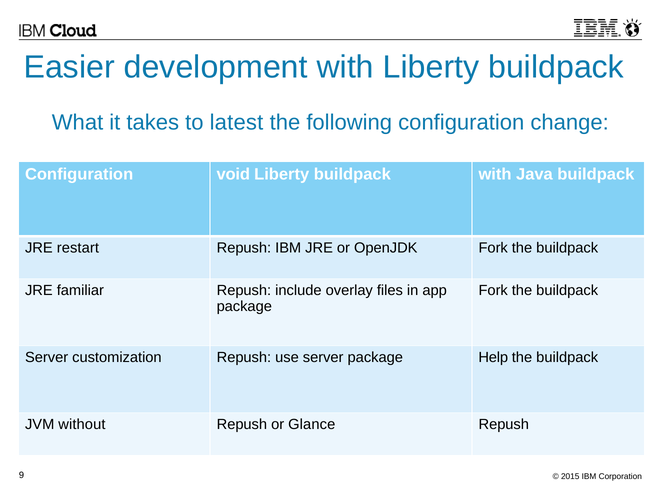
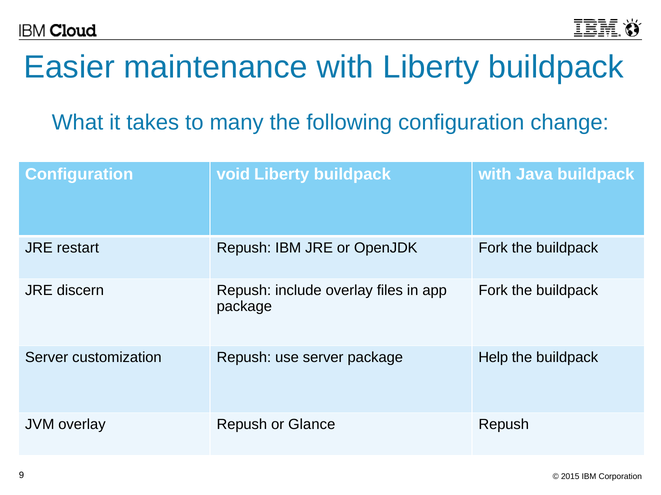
development: development -> maintenance (216, 67)
latest: latest -> many (237, 123)
familiar: familiar -> discern (80, 291)
JVM without: without -> overlay (82, 425)
